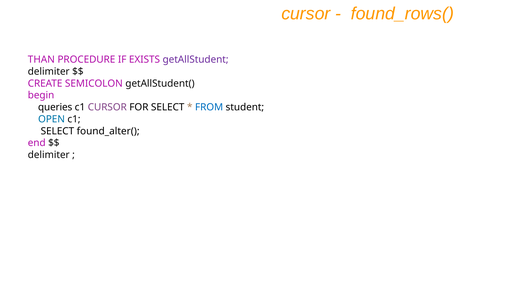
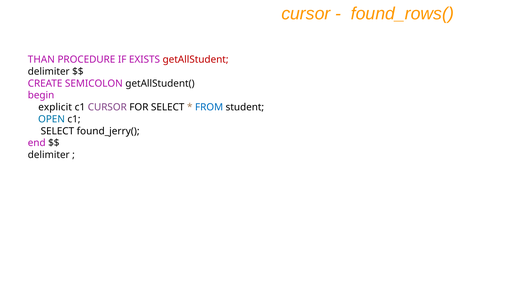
getAllStudent colour: purple -> red (196, 60)
queries: queries -> explicit (55, 107)
found_alter(: found_alter( -> found_jerry( (108, 131)
